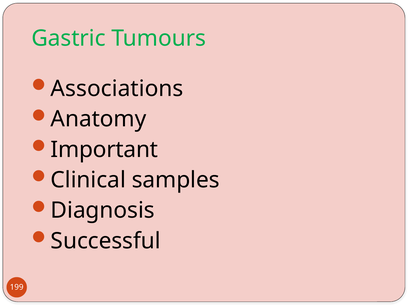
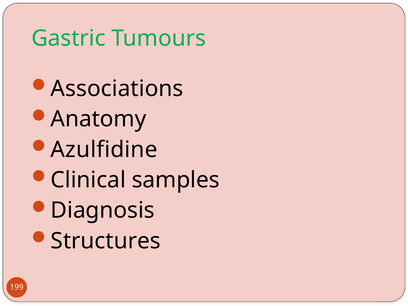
Important: Important -> Azulfidine (104, 150)
Successful: Successful -> Structures (106, 241)
